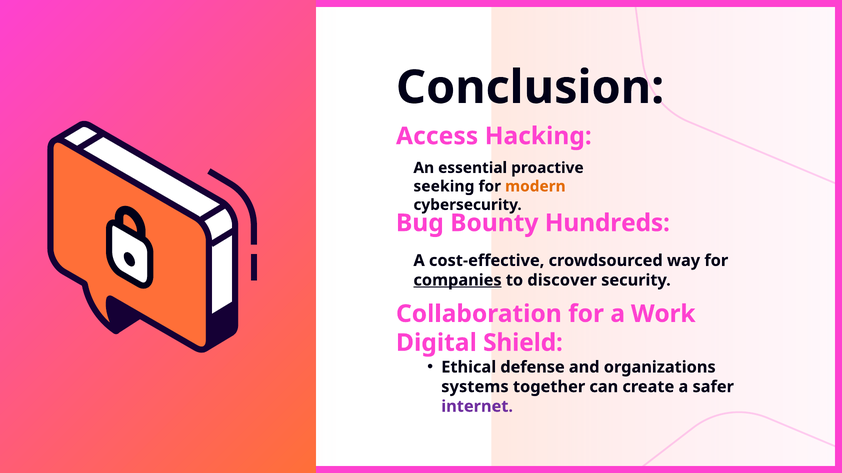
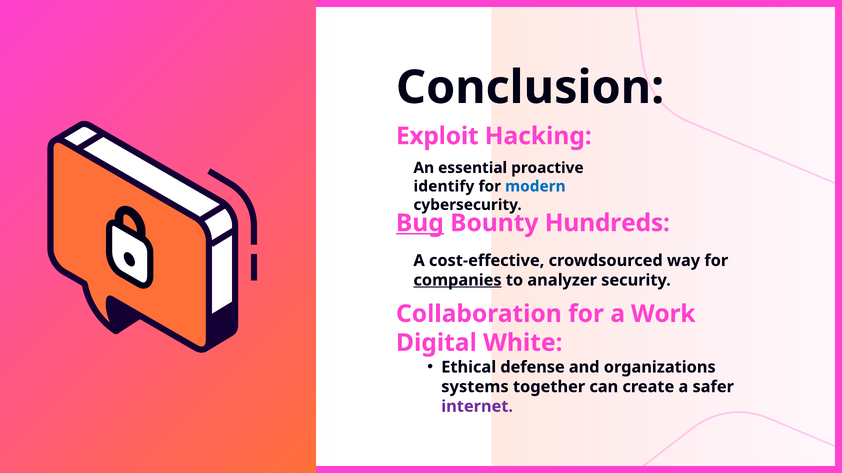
Access: Access -> Exploit (437, 136)
seeking: seeking -> identify (444, 187)
modern colour: orange -> blue (535, 187)
Bug underline: none -> present (420, 223)
discover: discover -> analyzer (562, 281)
Shield: Shield -> White (523, 343)
